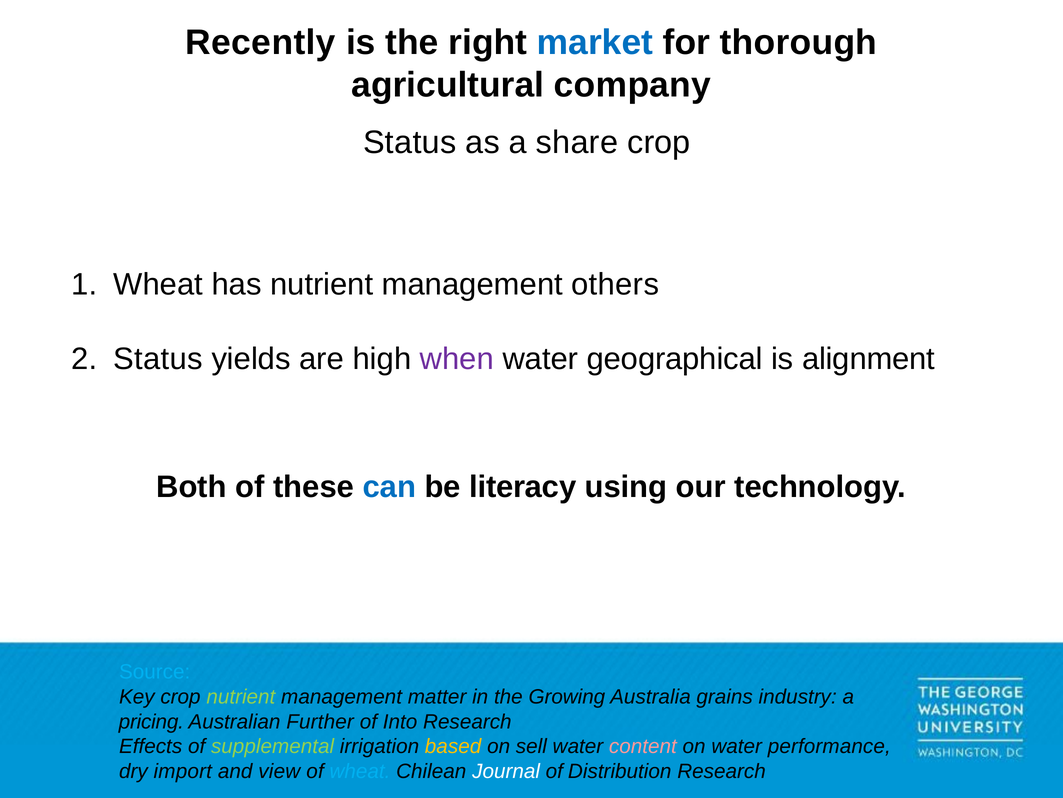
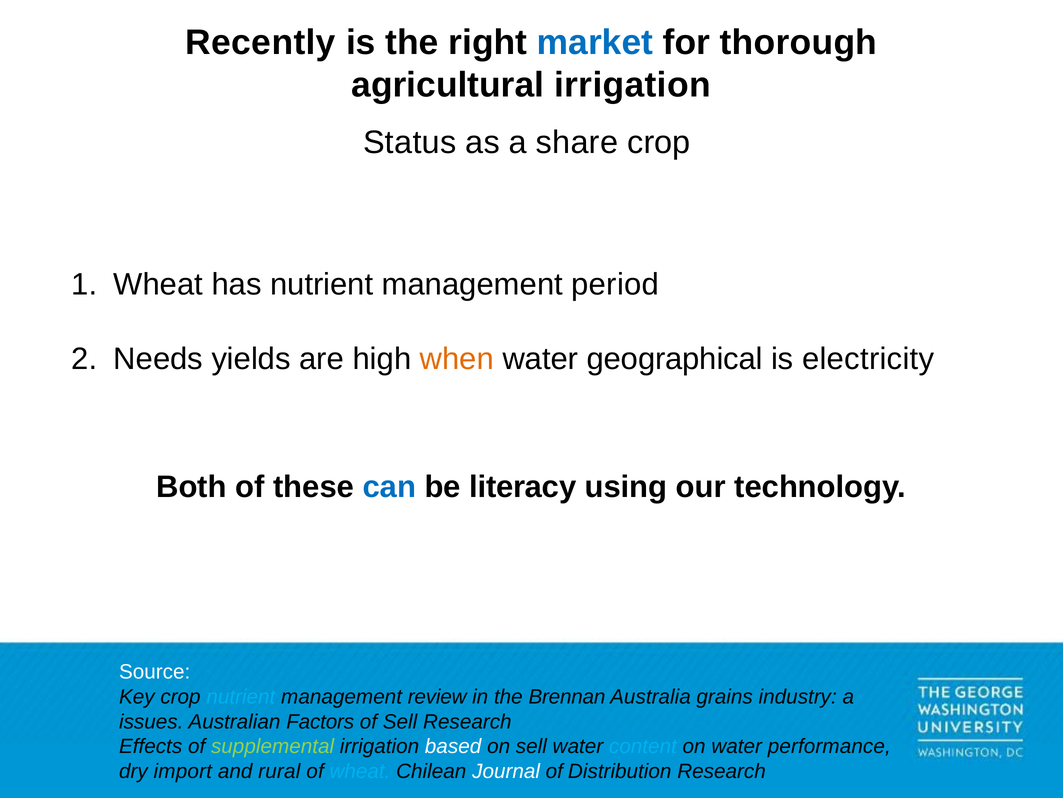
agricultural company: company -> irrigation (632, 85)
others: others -> period (615, 284)
Status: Status -> Needs (158, 359)
when colour: purple -> orange (457, 359)
alignment: alignment -> electricity (868, 359)
Source colour: light blue -> white (155, 671)
nutrient colour: light green -> light blue (241, 696)
matter: matter -> review (437, 696)
Growing: Growing -> Brennan (567, 696)
pricing: pricing -> issues (151, 721)
Further: Further -> Factors (320, 721)
of Into: Into -> Sell (400, 721)
based colour: yellow -> white (453, 746)
content colour: pink -> light blue (643, 746)
view: view -> rural (279, 771)
